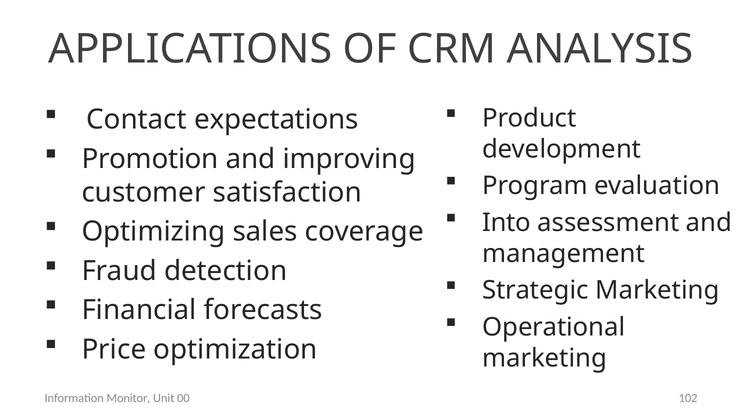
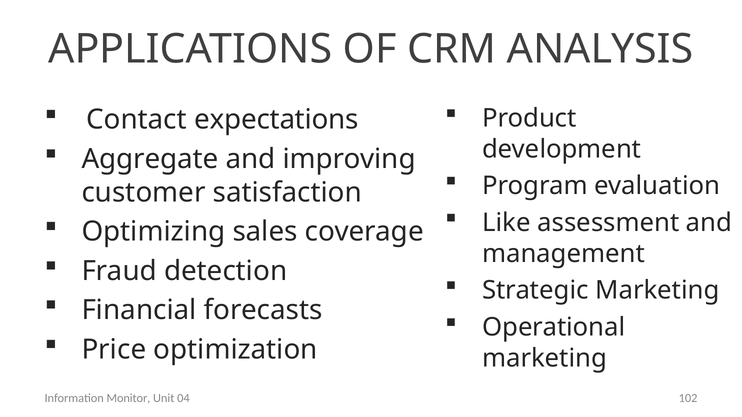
Promotion: Promotion -> Aggregate (150, 159)
Into: Into -> Like (506, 223)
00: 00 -> 04 (183, 399)
